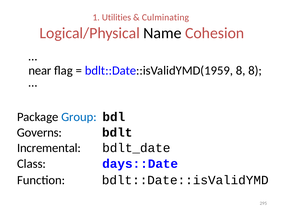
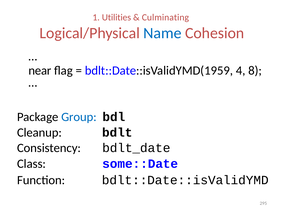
Name colour: black -> blue (162, 33)
bdlt::Date::isValidYMD(1959 8: 8 -> 4 (241, 71)
Governs: Governs -> Cleanup (39, 132)
Incremental: Incremental -> Consistency (49, 148)
days::Date: days::Date -> some::Date (140, 164)
